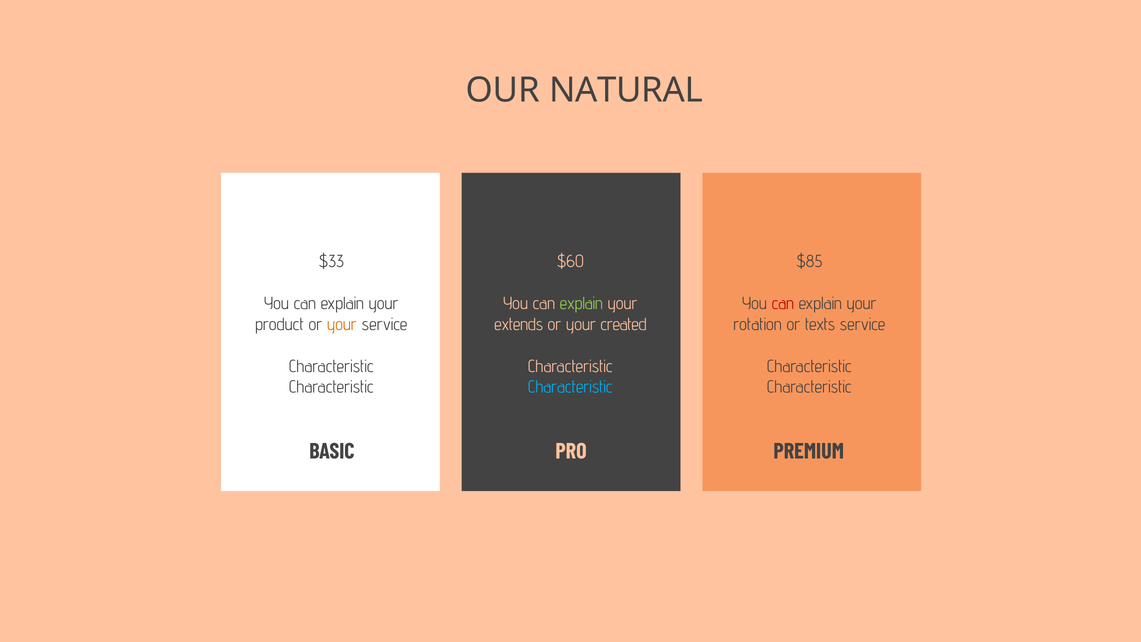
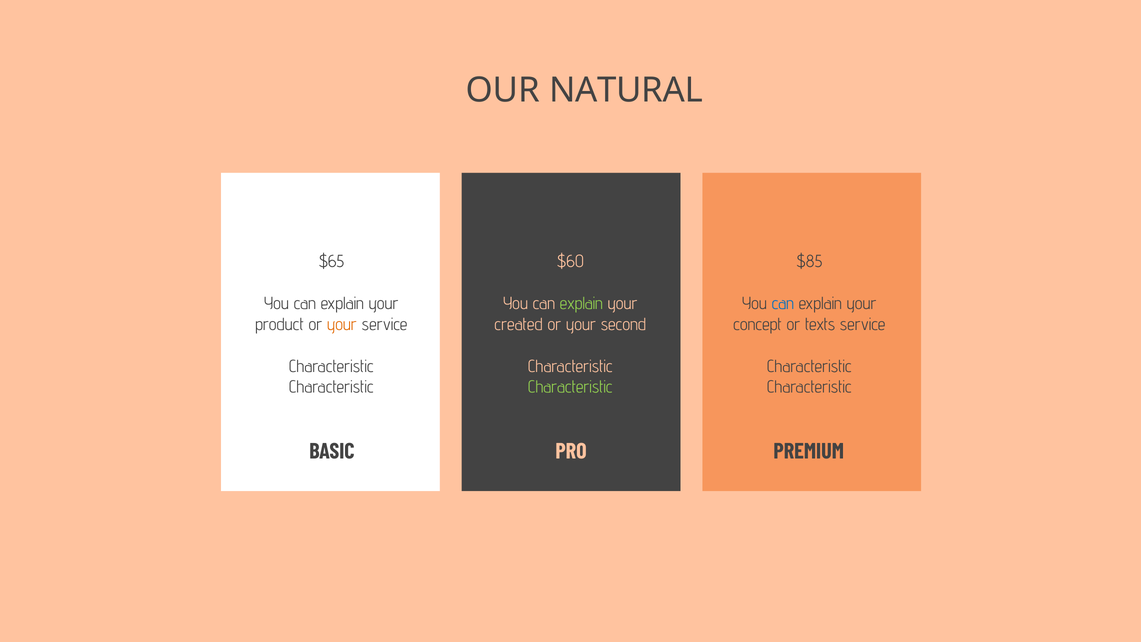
$33: $33 -> $65 (331, 262)
can colour: red -> blue (783, 303)
extends: extends -> created (519, 324)
created: created -> second (623, 324)
rotation: rotation -> concept (758, 324)
Characteristic colour: light blue -> light green (570, 387)
